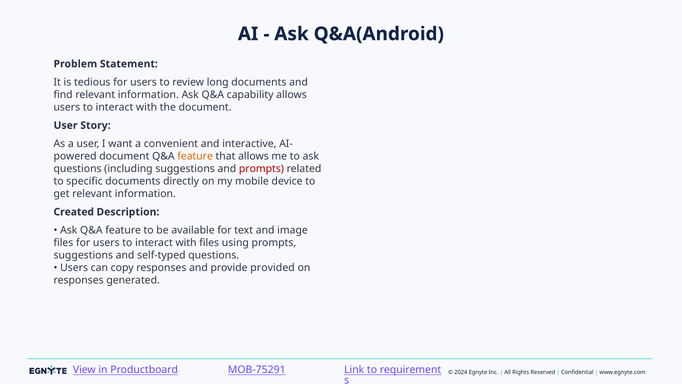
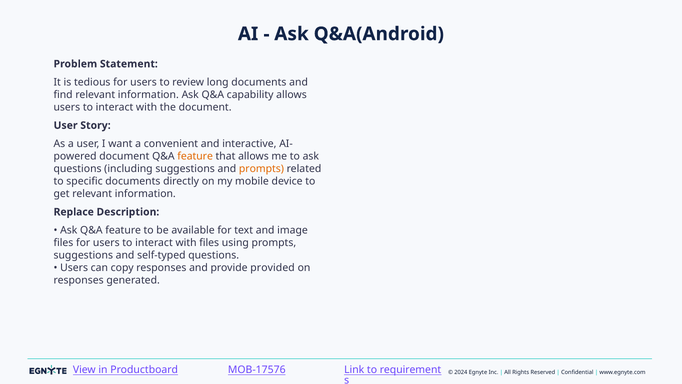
prompts colour: red -> orange (261, 169)
Created: Created -> Replace (74, 212)
MOB-75291: MOB-75291 -> MOB-17576 (257, 370)
